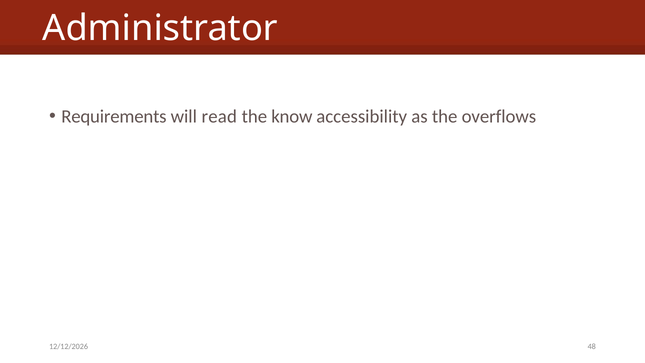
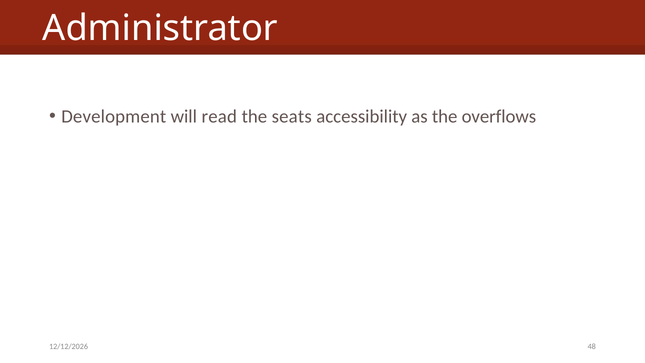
Requirements: Requirements -> Development (114, 116)
know: know -> seats (292, 116)
